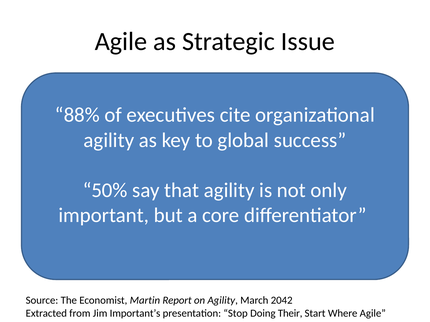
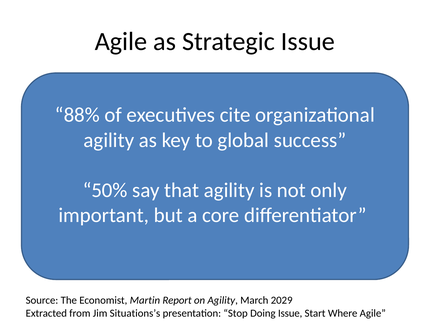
2042: 2042 -> 2029 (282, 301)
Important’s: Important’s -> Situations’s (135, 314)
Doing Their: Their -> Issue (290, 314)
